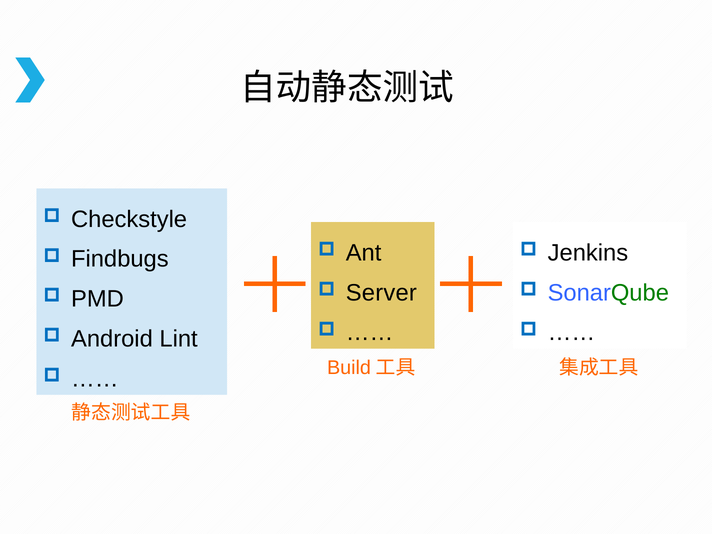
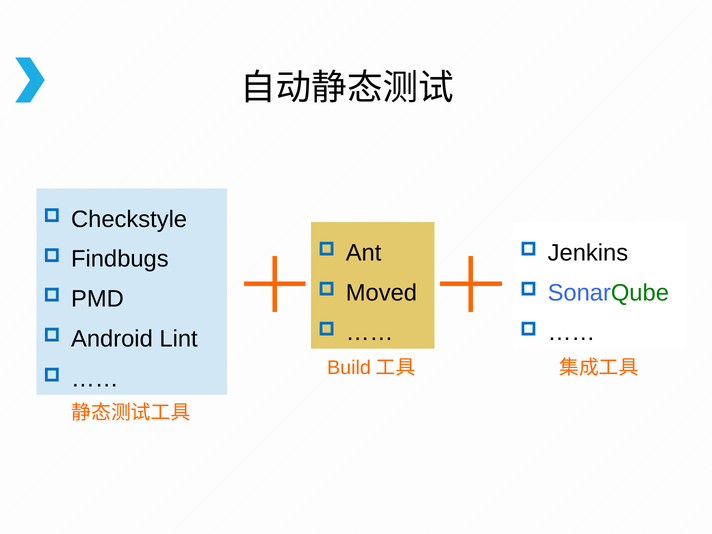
Server: Server -> Moved (381, 293)
